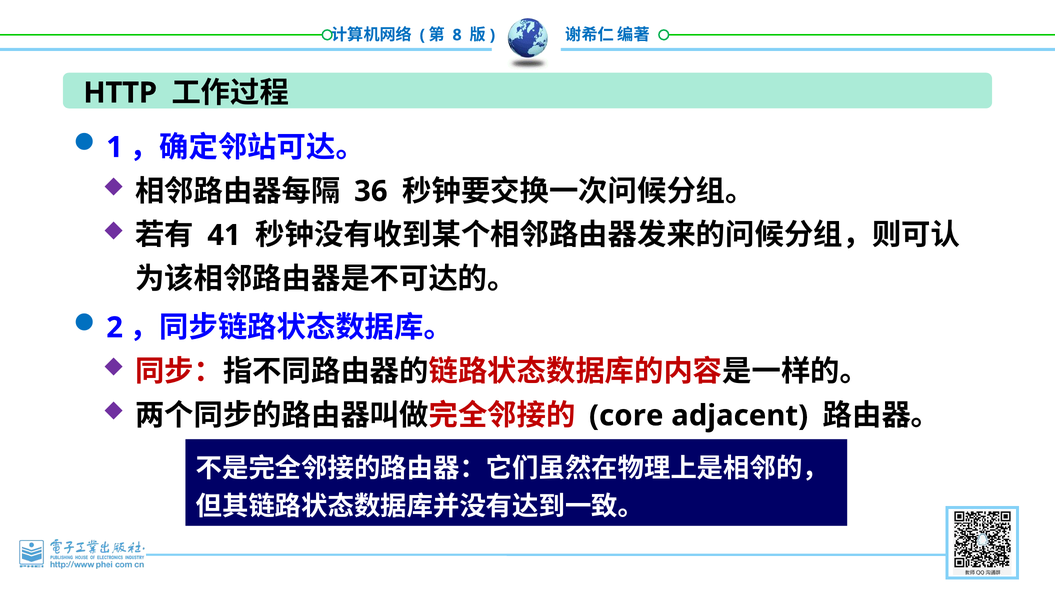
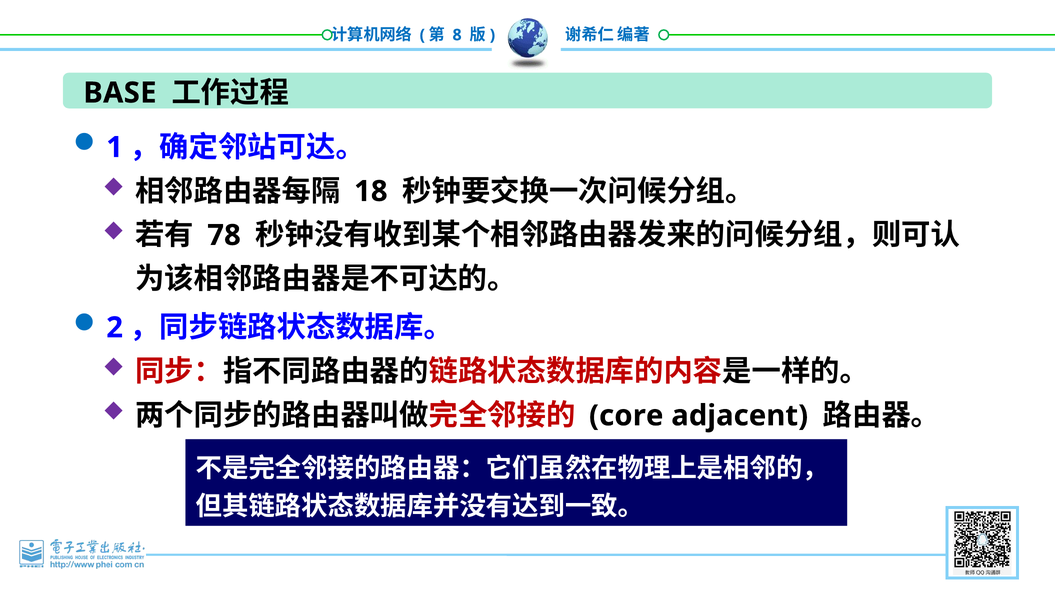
HTTP: HTTP -> BASE (120, 93)
36: 36 -> 18 (371, 191)
41: 41 -> 78 (224, 235)
